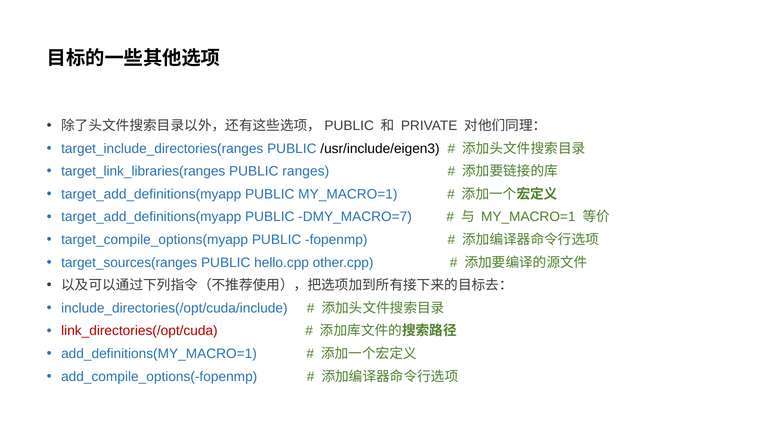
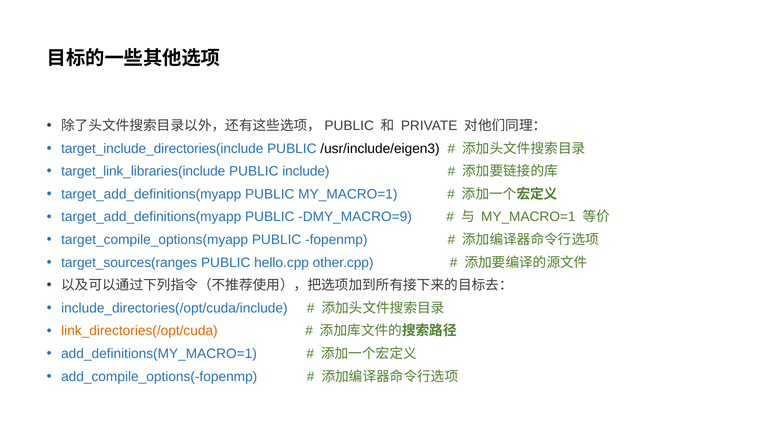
target_include_directories(ranges: target_include_directories(ranges -> target_include_directories(include (162, 148)
target_link_libraries(ranges: target_link_libraries(ranges -> target_link_libraries(include (143, 171)
ranges: ranges -> include (306, 171)
DMY_MACRO=7: DMY_MACRO=7 -> DMY_MACRO=9 (355, 217)
link_directories(/opt/cuda colour: red -> orange (139, 331)
